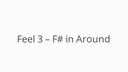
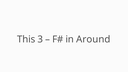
Feel: Feel -> This (26, 39)
